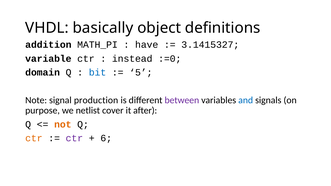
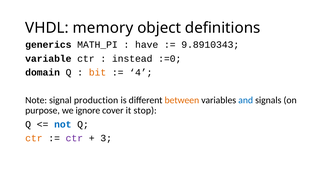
basically: basically -> memory (103, 28)
addition: addition -> generics (48, 45)
3.1415327: 3.1415327 -> 9.8910343 (210, 45)
bit colour: blue -> orange (97, 73)
5: 5 -> 4 (141, 73)
between colour: purple -> orange (182, 100)
netlist: netlist -> ignore (88, 111)
after: after -> stop (145, 111)
not colour: orange -> blue (63, 124)
6: 6 -> 3 (106, 138)
